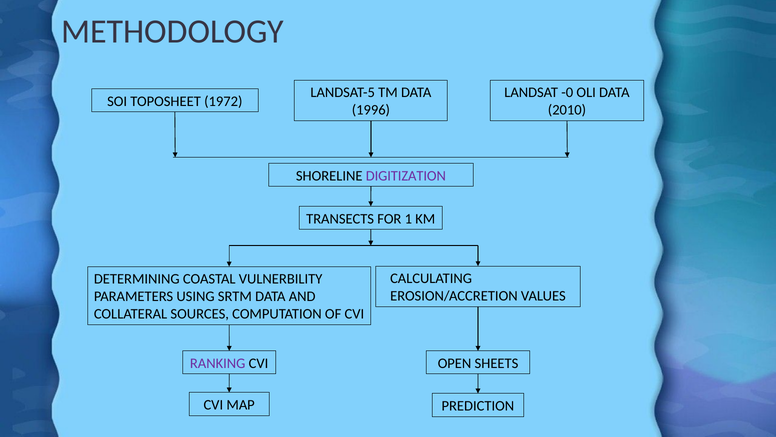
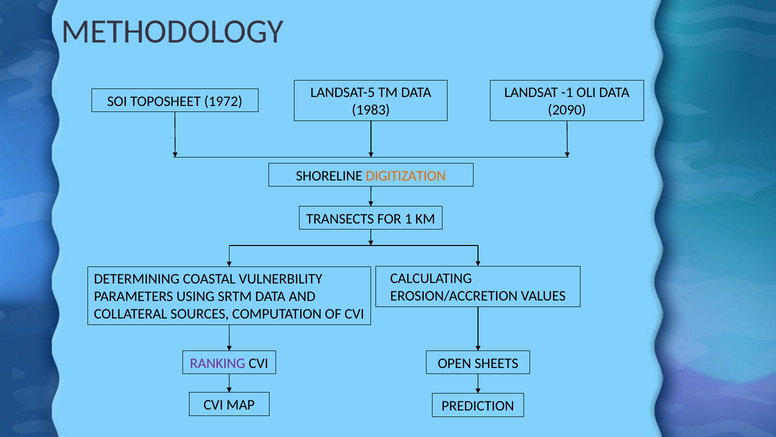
-0: -0 -> -1 (567, 93)
1996: 1996 -> 1983 (371, 110)
2010: 2010 -> 2090 (567, 110)
DIGITIZATION colour: purple -> orange (406, 176)
